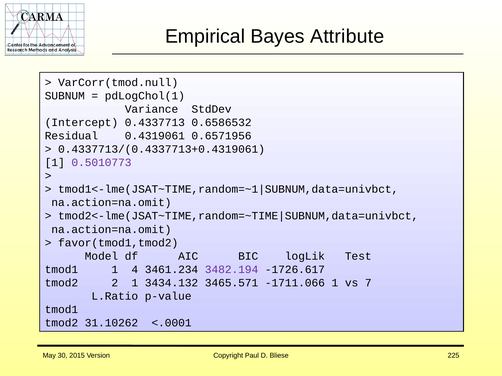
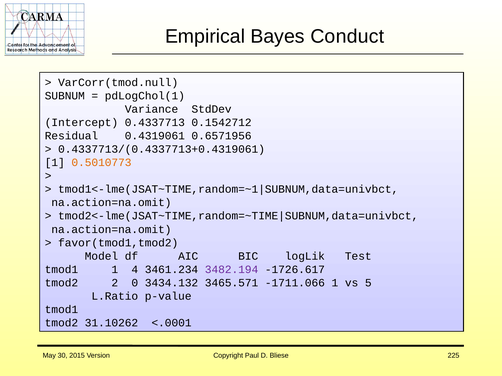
Attribute: Attribute -> Conduct (347, 36)
0.6586532: 0.6586532 -> 0.1542712 (222, 123)
0.5010773 colour: purple -> orange (101, 163)
2 1: 1 -> 0 (135, 283)
7: 7 -> 5 (368, 283)
